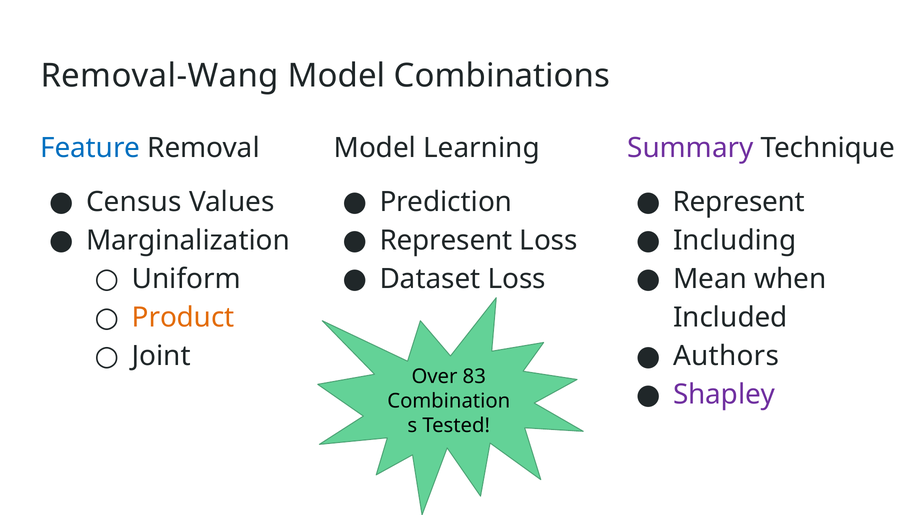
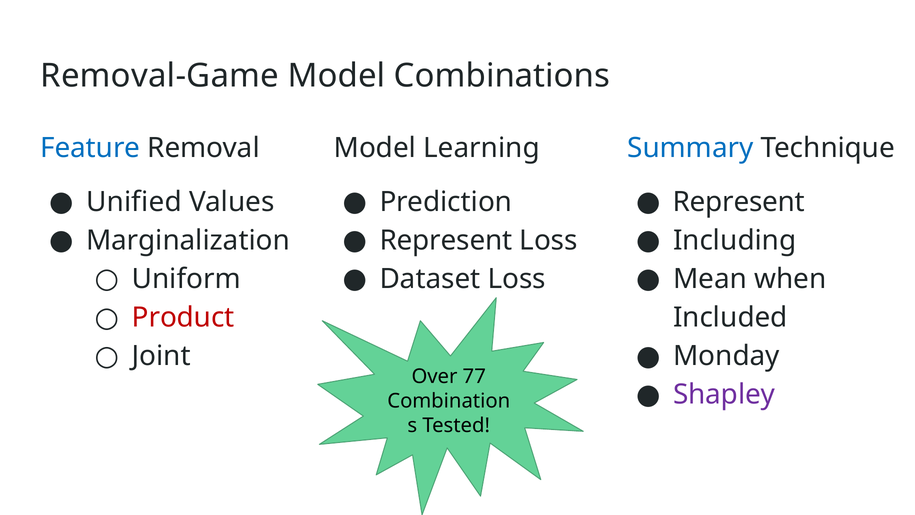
Removal-Wang: Removal-Wang -> Removal-Game (160, 76)
Summary colour: purple -> blue (690, 148)
Census: Census -> Unified (134, 202)
Product colour: orange -> red (183, 317)
Authors: Authors -> Monday (726, 356)
83: 83 -> 77 (474, 376)
